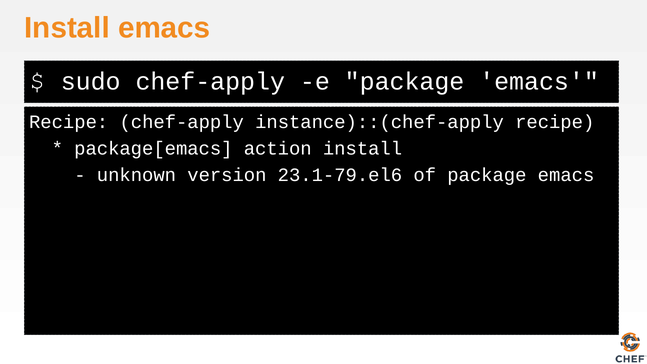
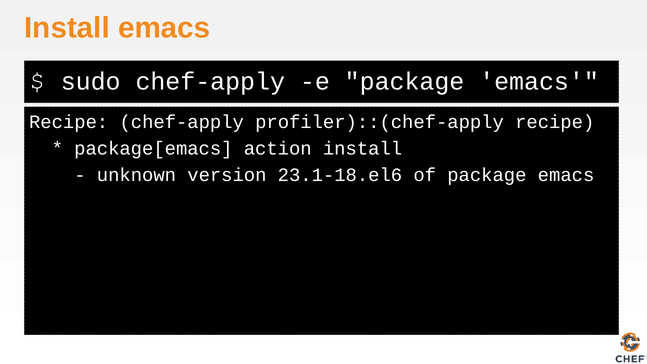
instance)::(chef-apply: instance)::(chef-apply -> profiler)::(chef-apply (380, 122)
23.1-79.el6: 23.1-79.el6 -> 23.1-18.el6 (340, 175)
